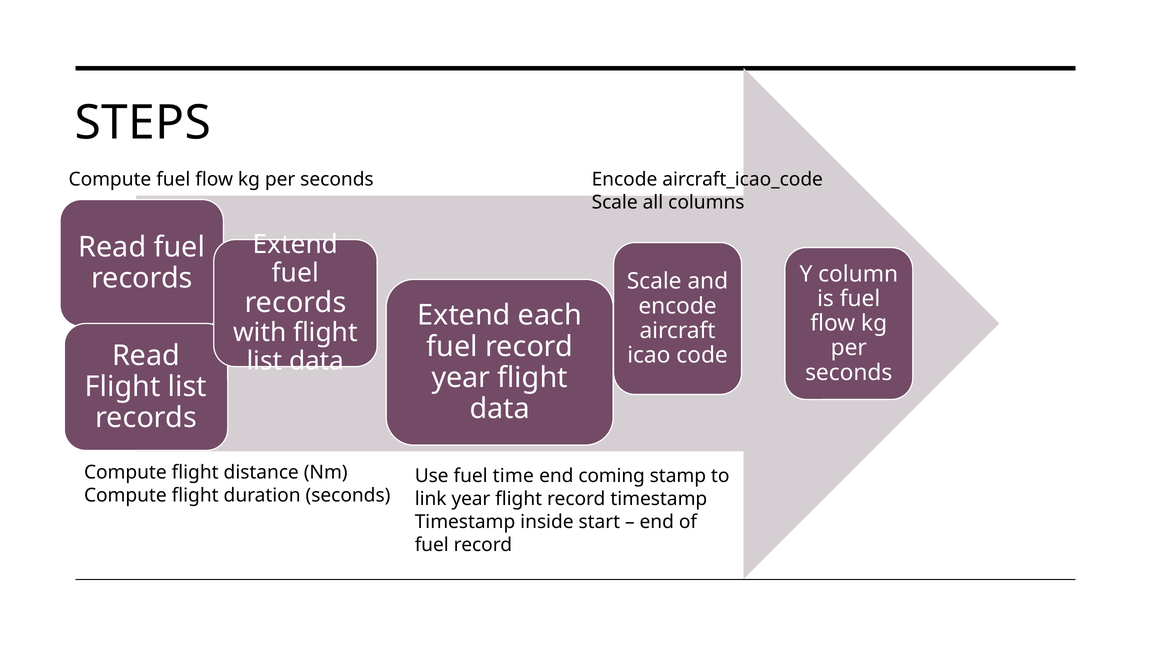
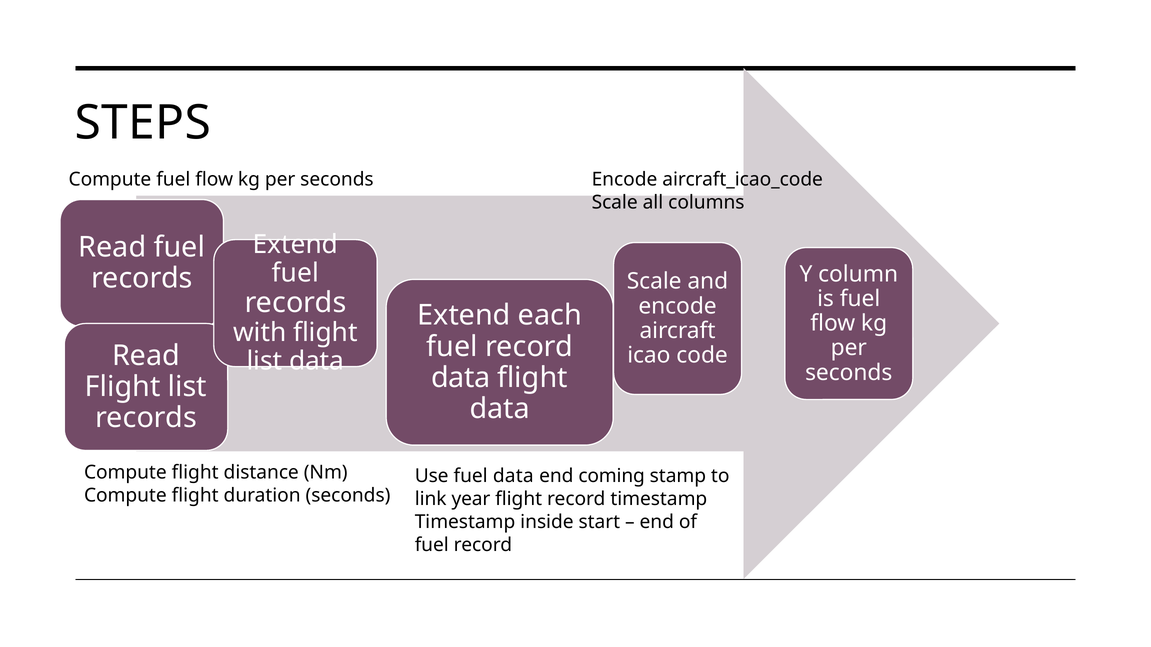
year: year -> data (461, 378)
fuel time: time -> data (513, 476)
